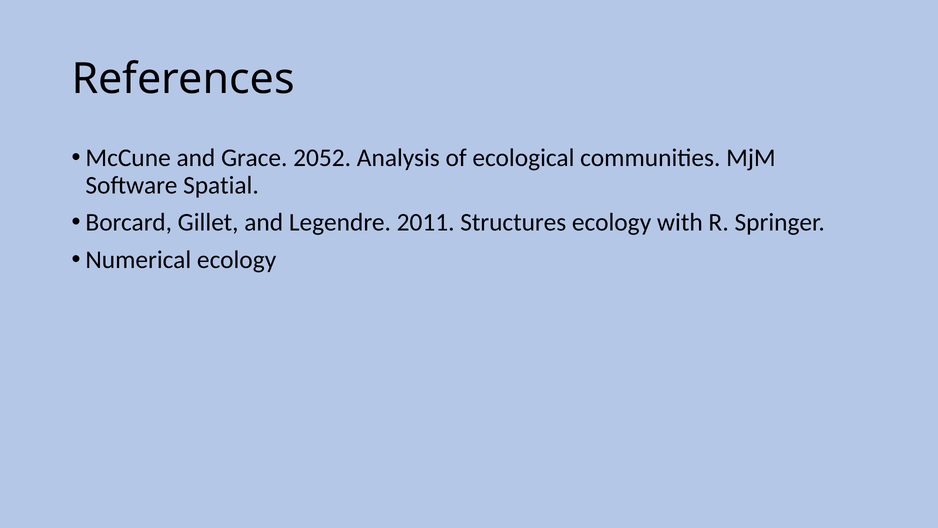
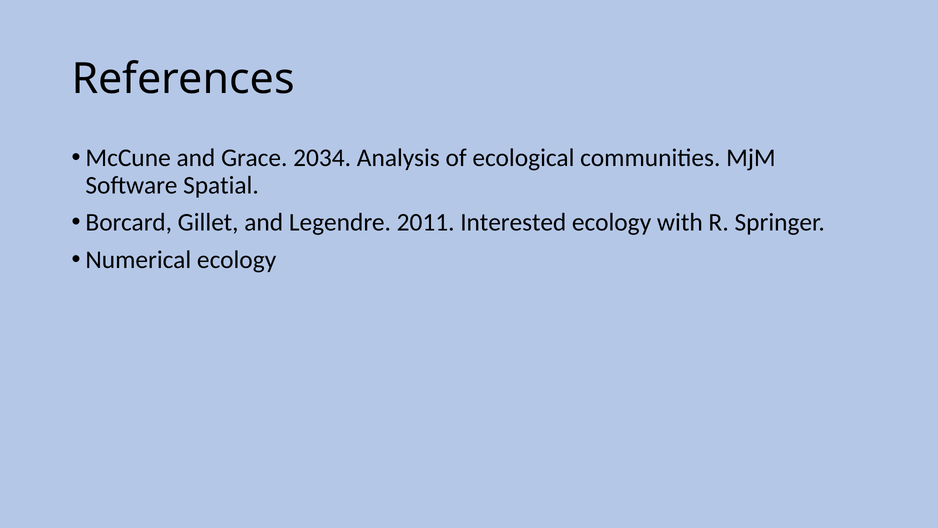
2052: 2052 -> 2034 (322, 158)
Structures: Structures -> Interested (513, 222)
